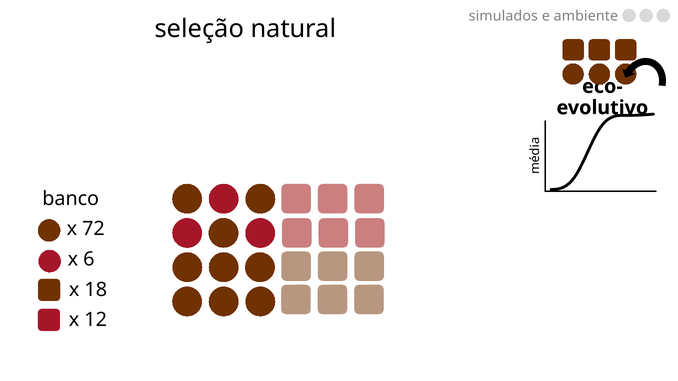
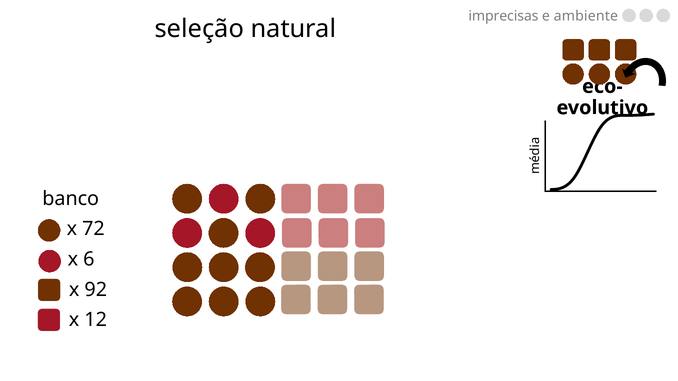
simulados: simulados -> imprecisas (503, 16)
18: 18 -> 92 (96, 290)
